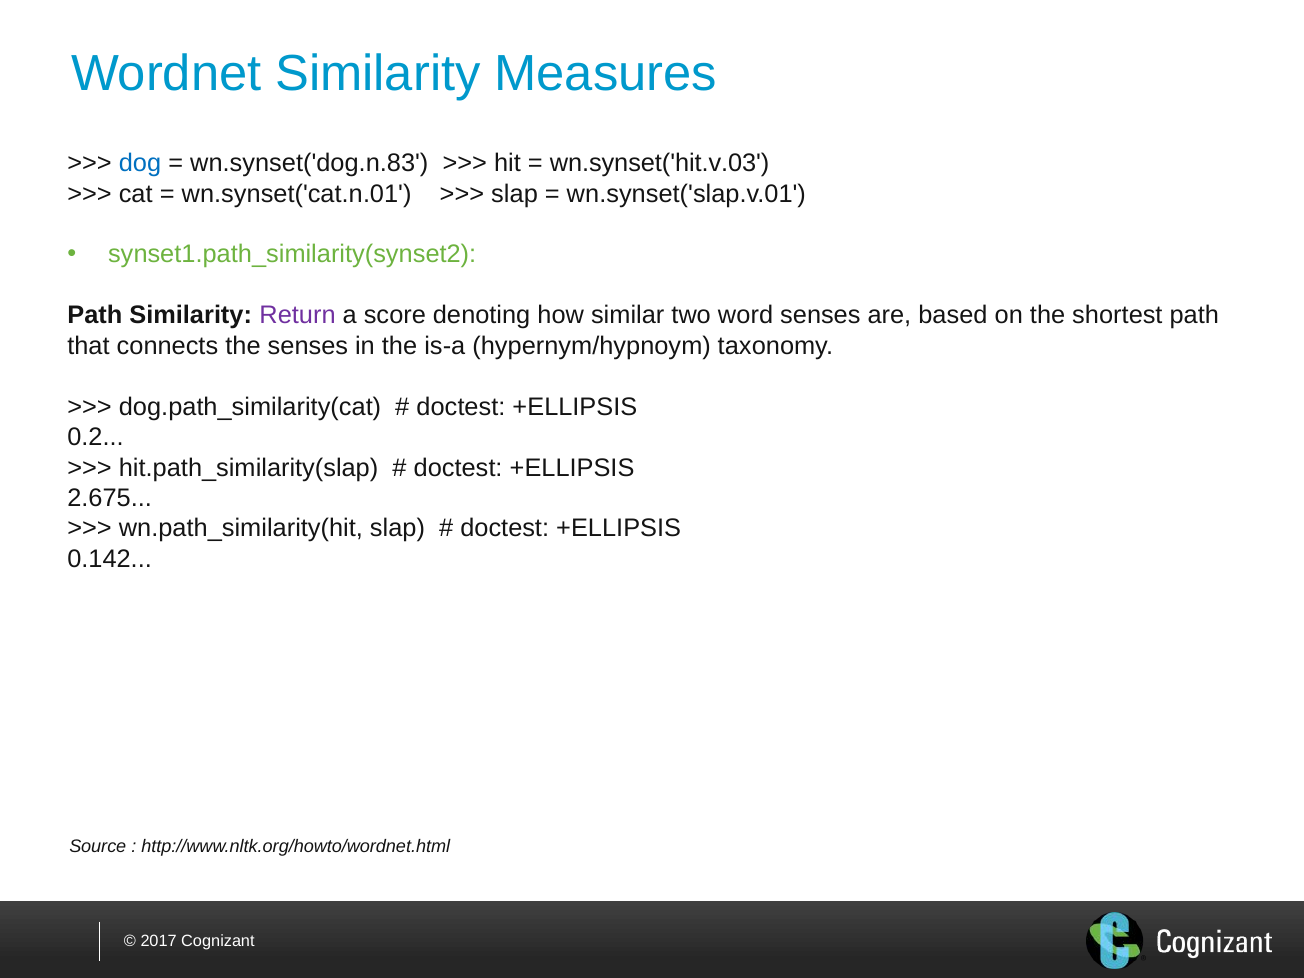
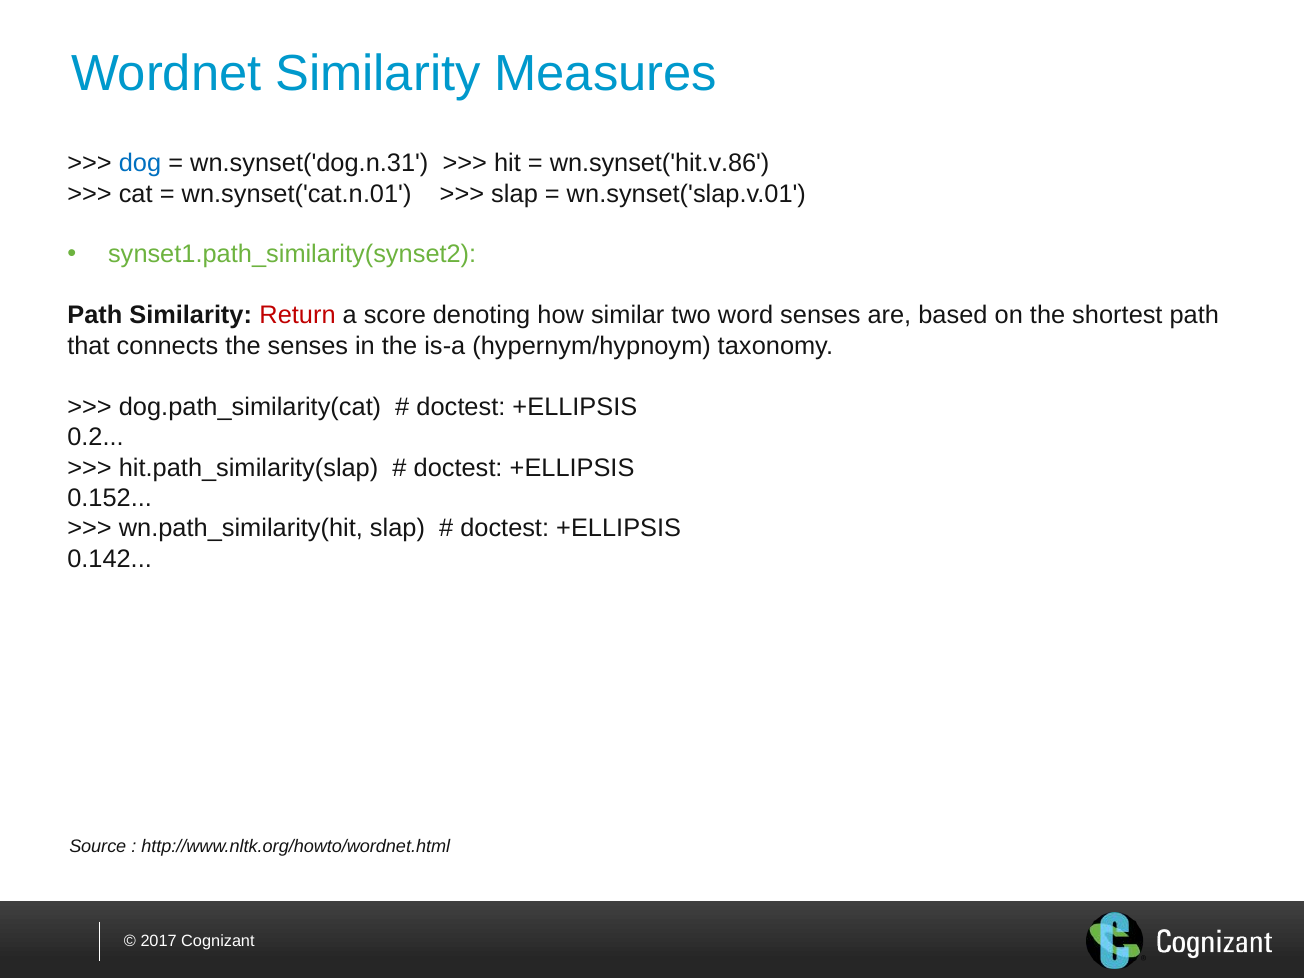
wn.synset('dog.n.83: wn.synset('dog.n.83 -> wn.synset('dog.n.31 (309, 163)
wn.synset('hit.v.03: wn.synset('hit.v.03 -> wn.synset('hit.v.86 (660, 163)
Return colour: purple -> red (298, 315)
2.675: 2.675 -> 0.152 (110, 498)
